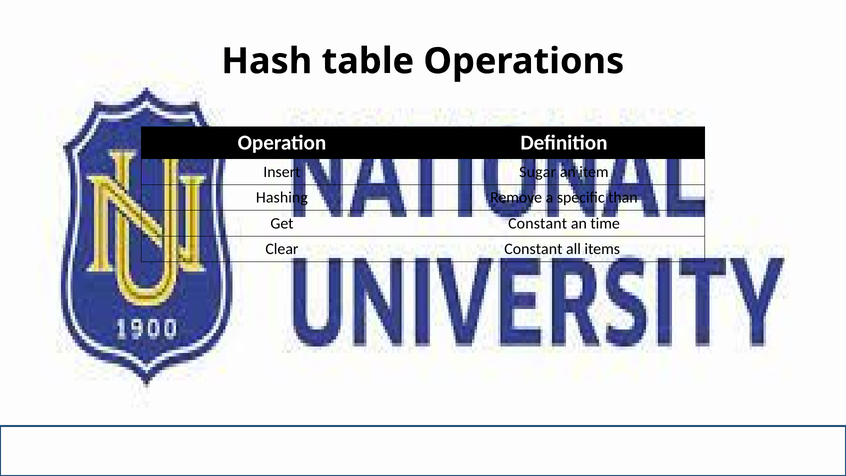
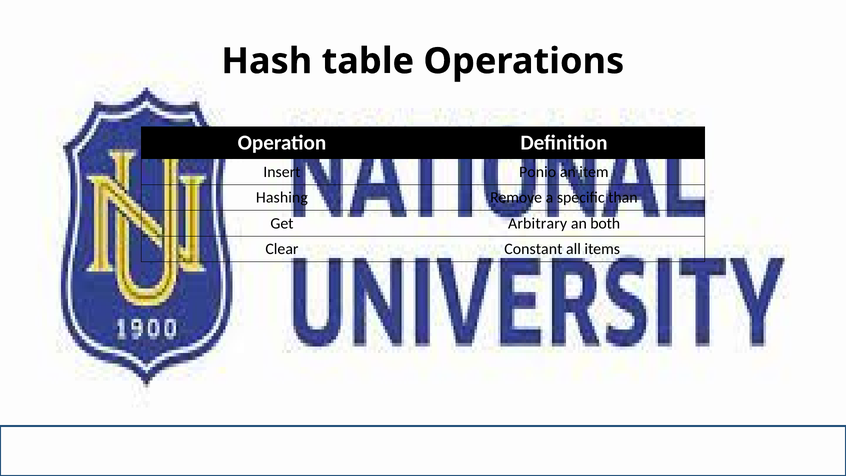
Sugar: Sugar -> Ponio (538, 172)
Get Constant: Constant -> Arbitrary (538, 223)
time: time -> both (605, 223)
